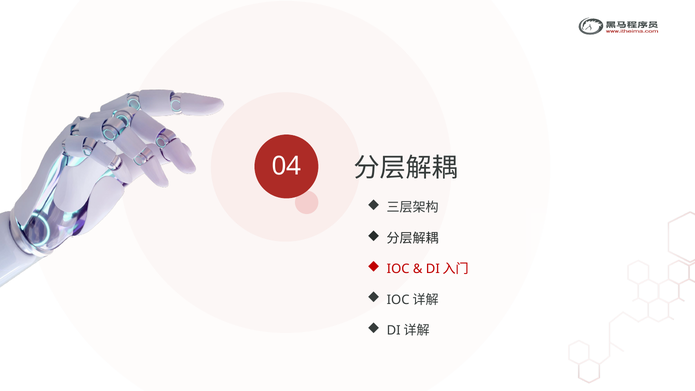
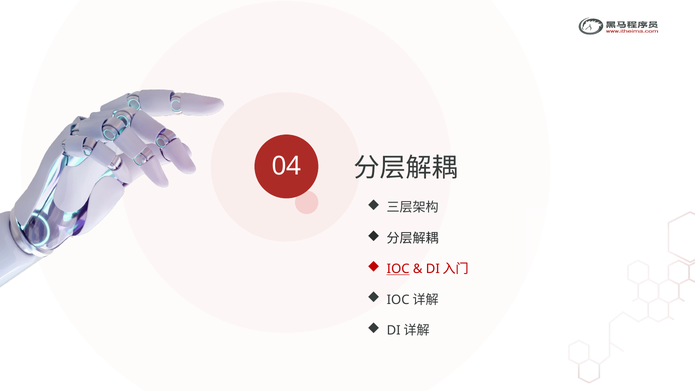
IOC underline: none -> present (398, 269)
